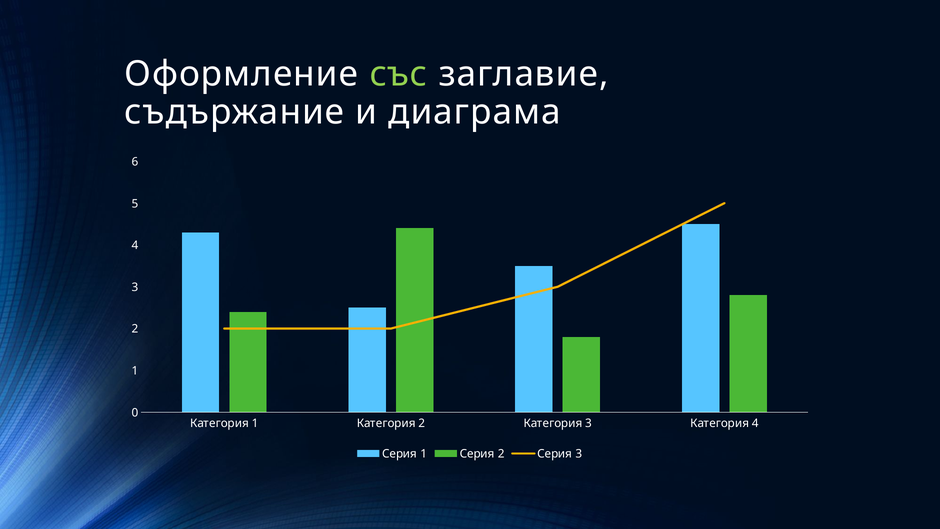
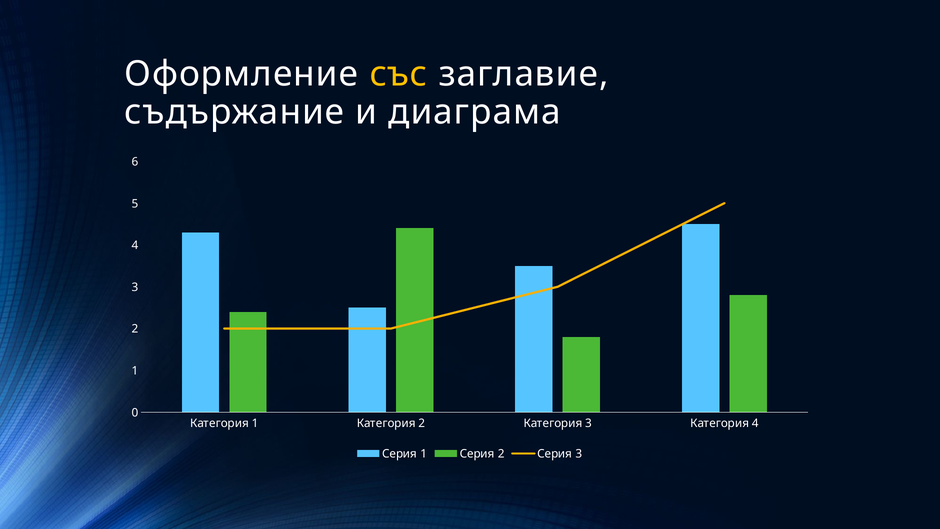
със colour: light green -> yellow (398, 74)
